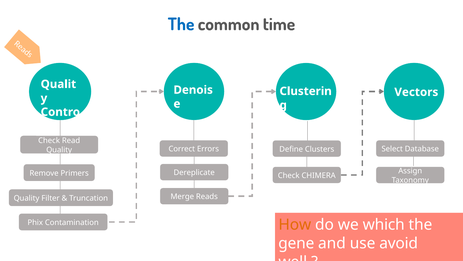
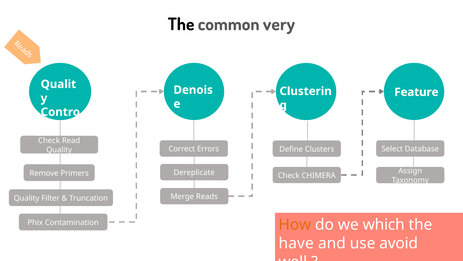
The colour: blue -> black (181, 24)
time: time -> very (279, 24)
Vectors: Vectors -> Feature (416, 92)
gene: gene -> have (296, 243)
